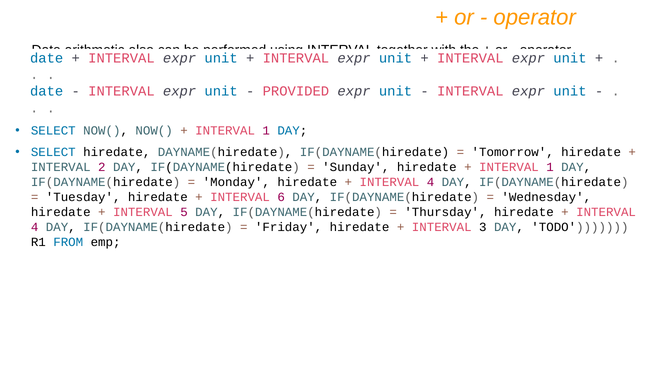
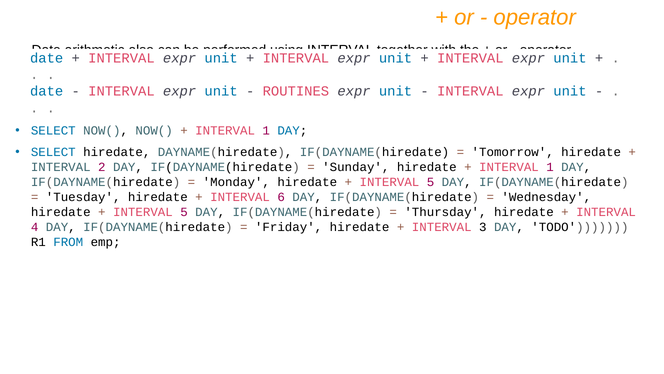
PROVIDED: PROVIDED -> ROUTINES (296, 91)
4: 4 -> 5 (431, 182)
